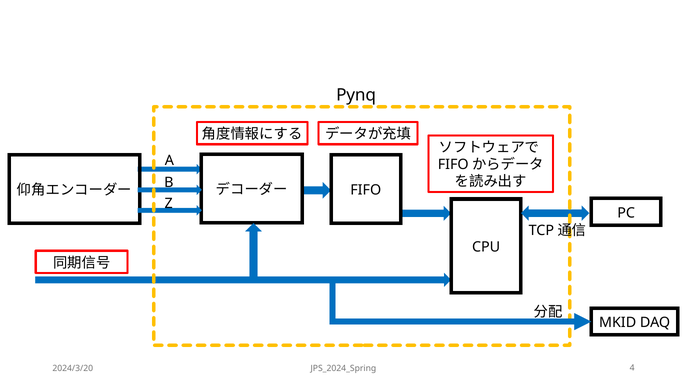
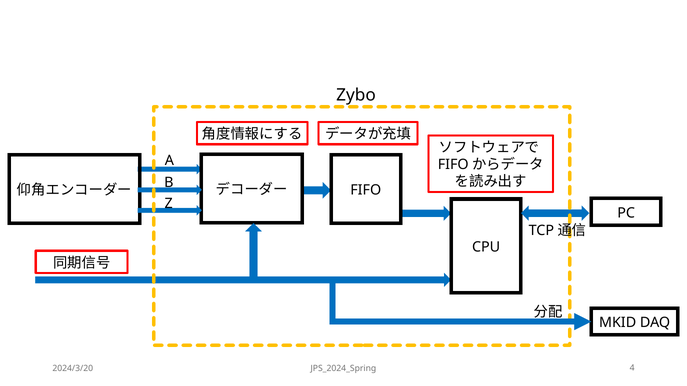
Pynq: Pynq -> Zybo (356, 95)
